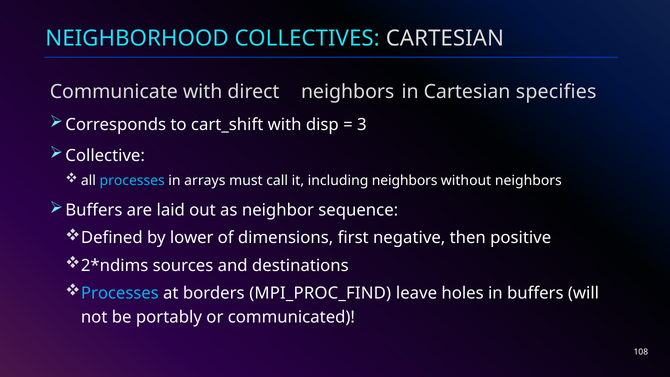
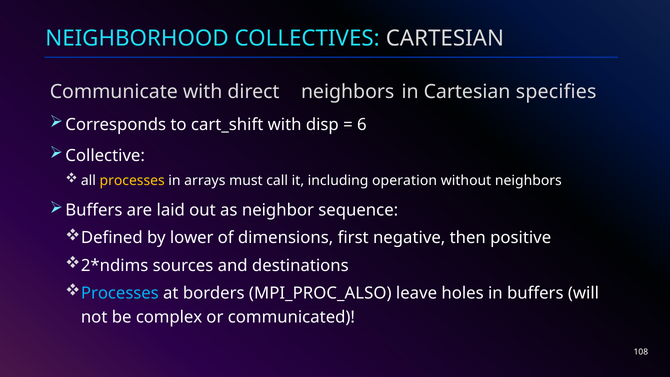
3: 3 -> 6 (362, 124)
processes colour: light blue -> yellow (132, 181)
including neighbors: neighbors -> operation (405, 181)
MPI_PROC_FIND: MPI_PROC_FIND -> MPI_PROC_ALSO (320, 293)
portably: portably -> complex (169, 317)
